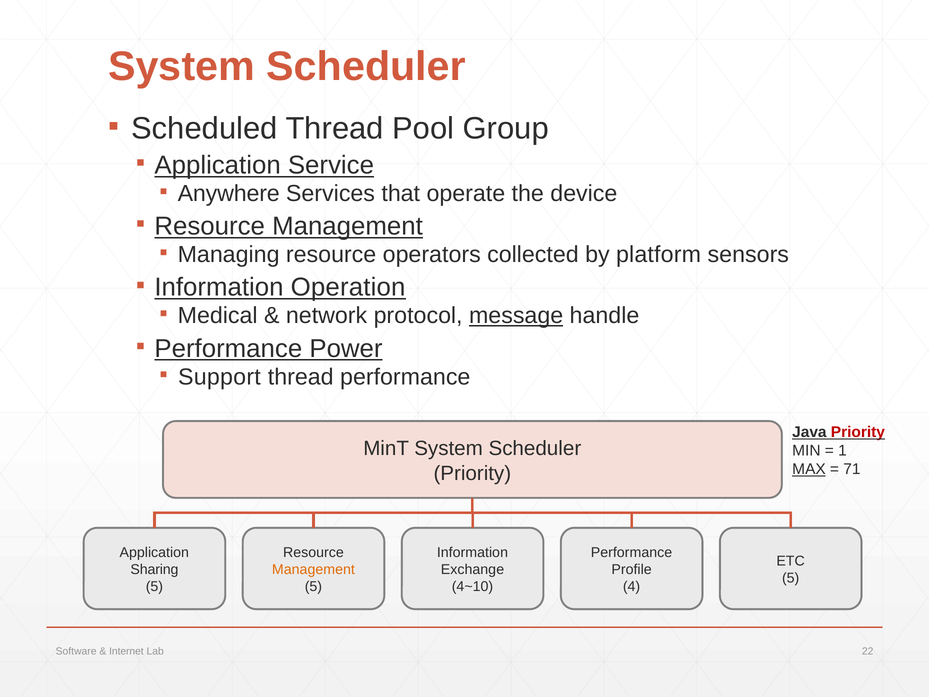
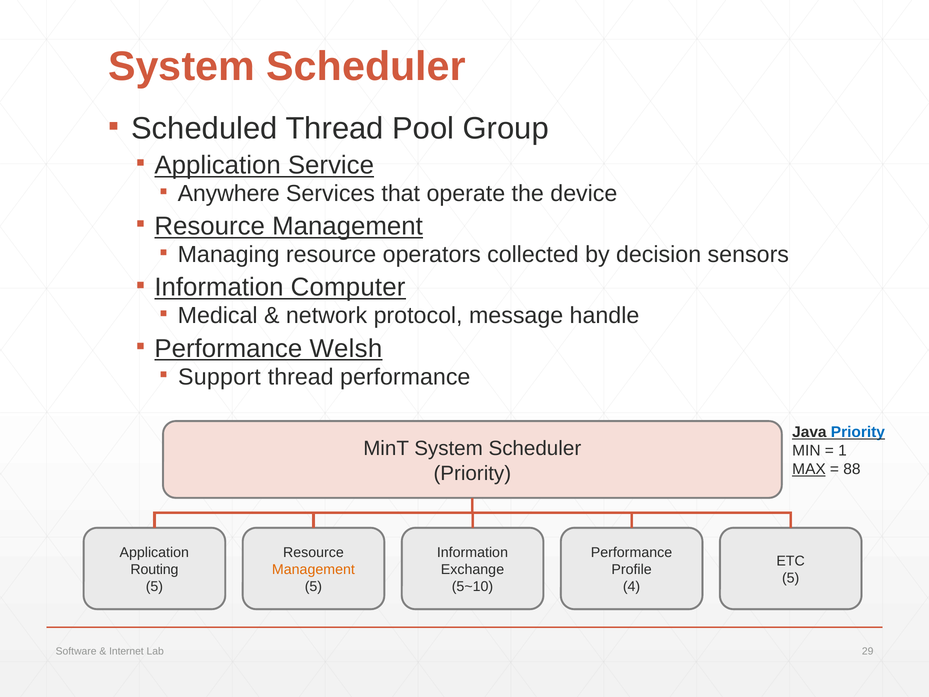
platform: platform -> decision (659, 255)
Operation: Operation -> Computer (348, 287)
message underline: present -> none (516, 316)
Power: Power -> Welsh (346, 348)
Priority colour: red -> blue (858, 432)
71: 71 -> 88 (852, 469)
Sharing: Sharing -> Routing (154, 569)
4~10: 4~10 -> 5~10 (472, 586)
22: 22 -> 29 (868, 651)
